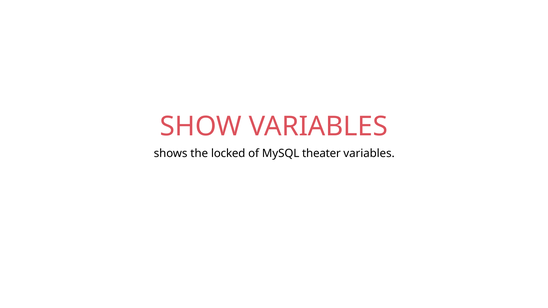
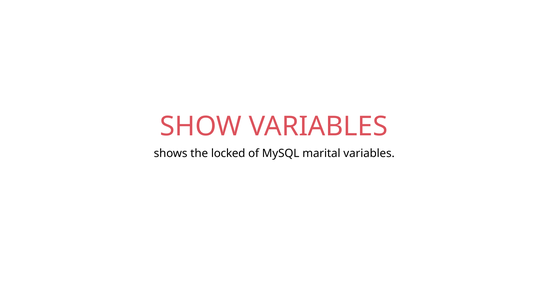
theater: theater -> marital (321, 154)
